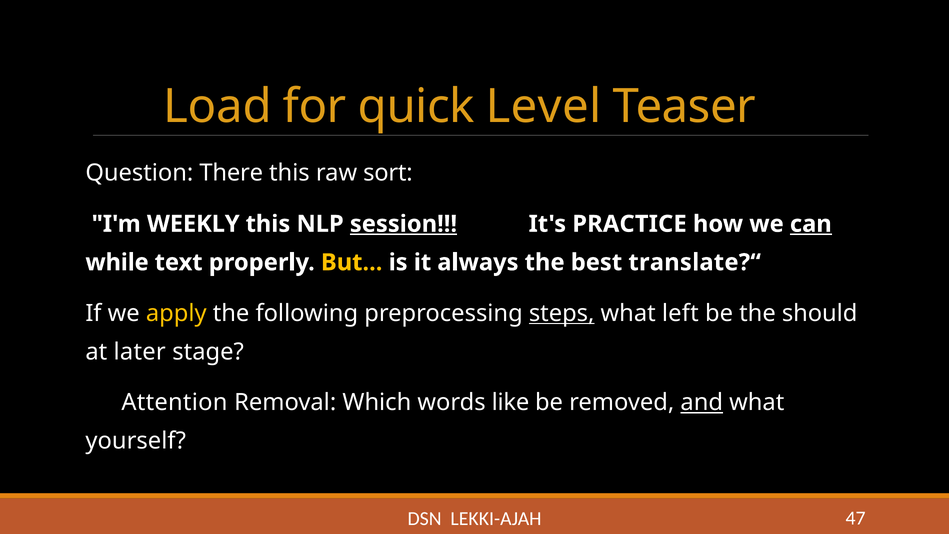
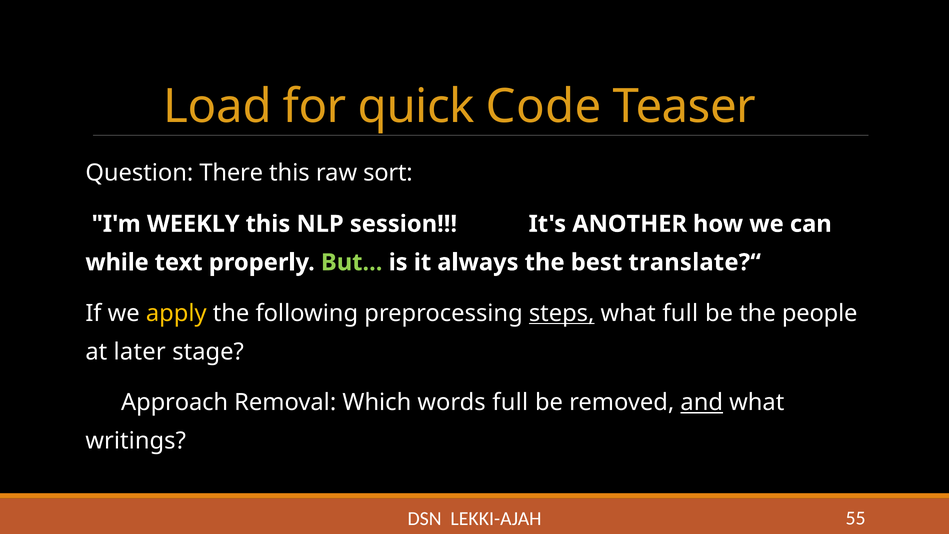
Level: Level -> Code (544, 106)
session underline: present -> none (403, 224)
PRACTICE: PRACTICE -> ANOTHER (630, 224)
can underline: present -> none (811, 224)
But colour: yellow -> light green (352, 262)
what left: left -> full (680, 313)
should: should -> people (820, 313)
Attention: Attention -> Approach (175, 402)
words like: like -> full (510, 402)
yourself: yourself -> writings (136, 441)
47: 47 -> 55 (856, 518)
